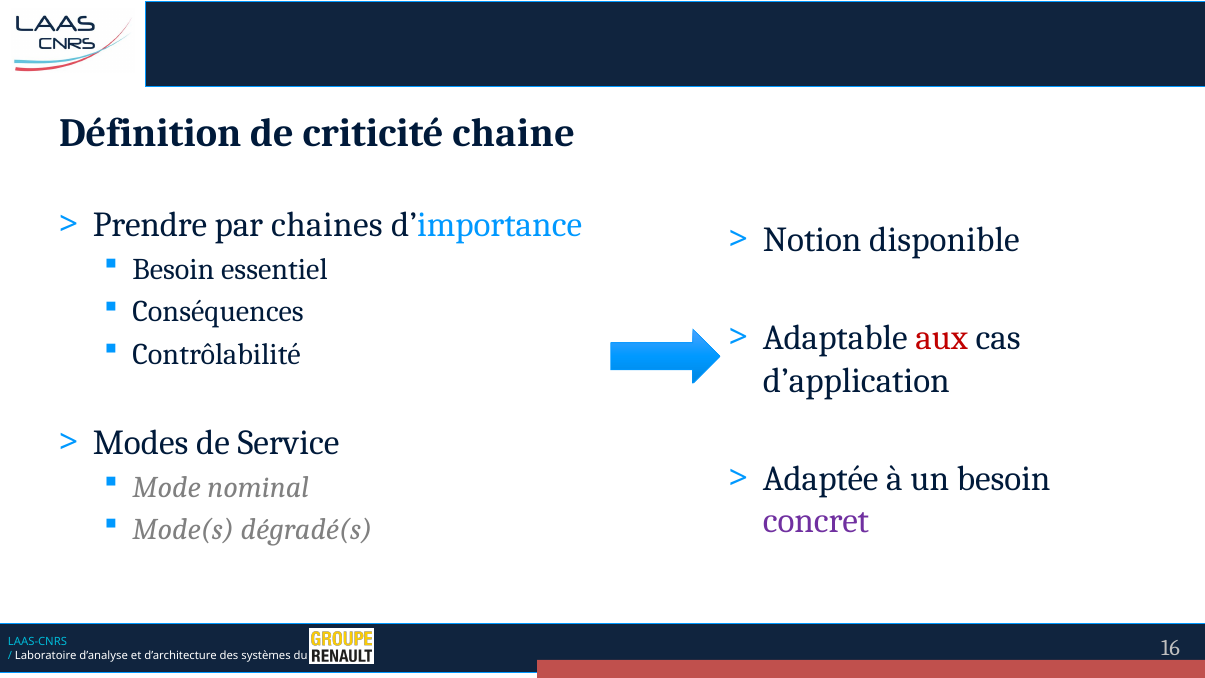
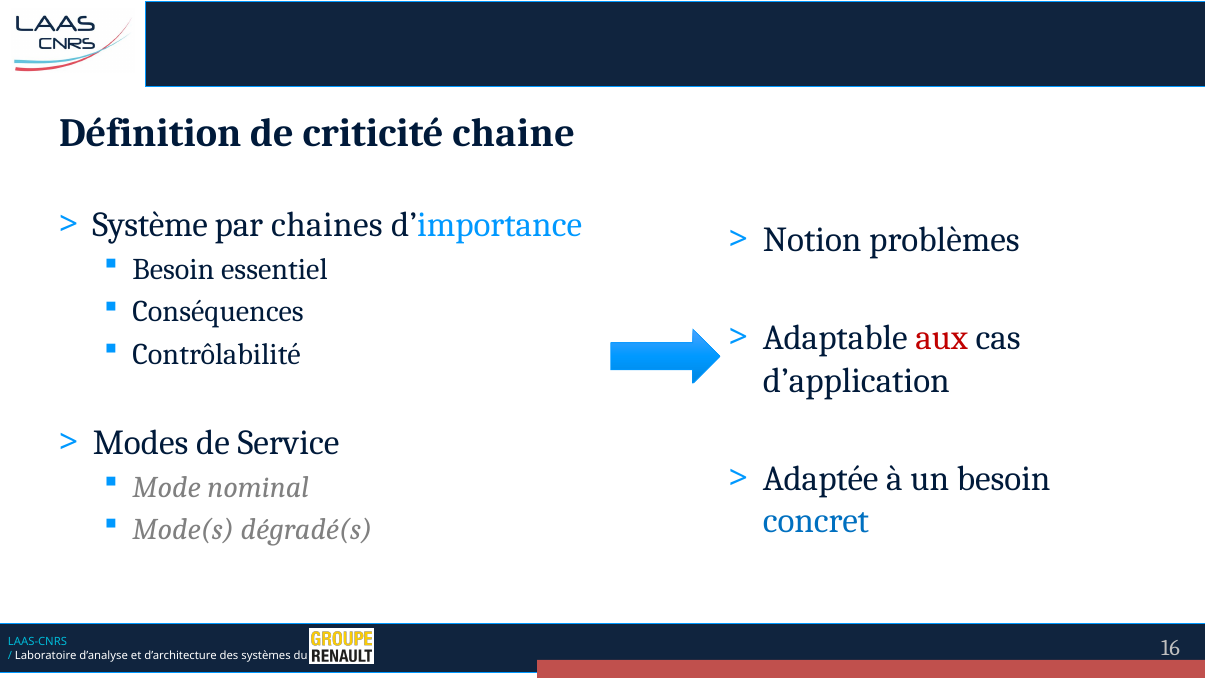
Prendre: Prendre -> Système (150, 225)
disponible: disponible -> problèmes (944, 240)
concret colour: purple -> blue (816, 521)
